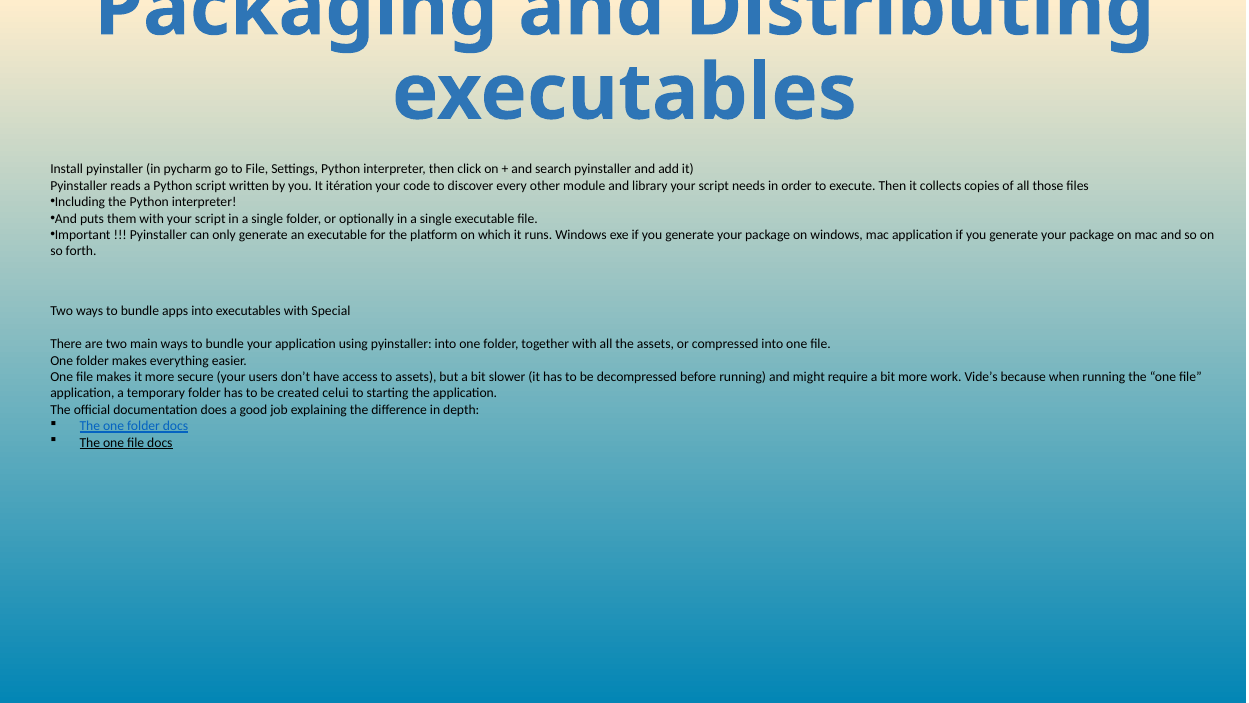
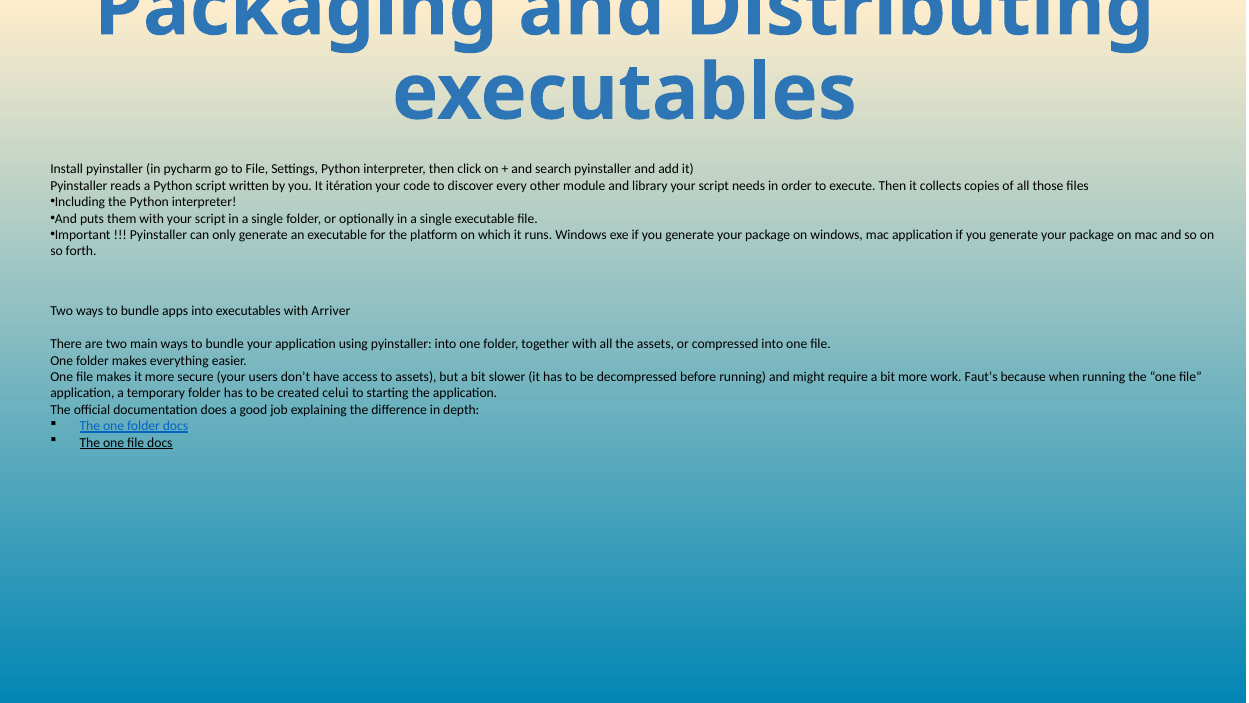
Special: Special -> Arriver (331, 311)
Vide’s: Vide’s -> Faut’s (981, 377)
